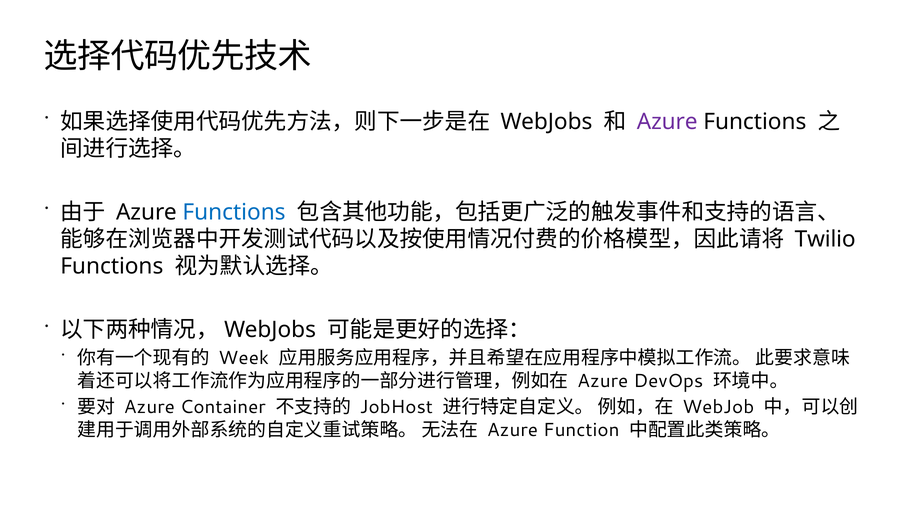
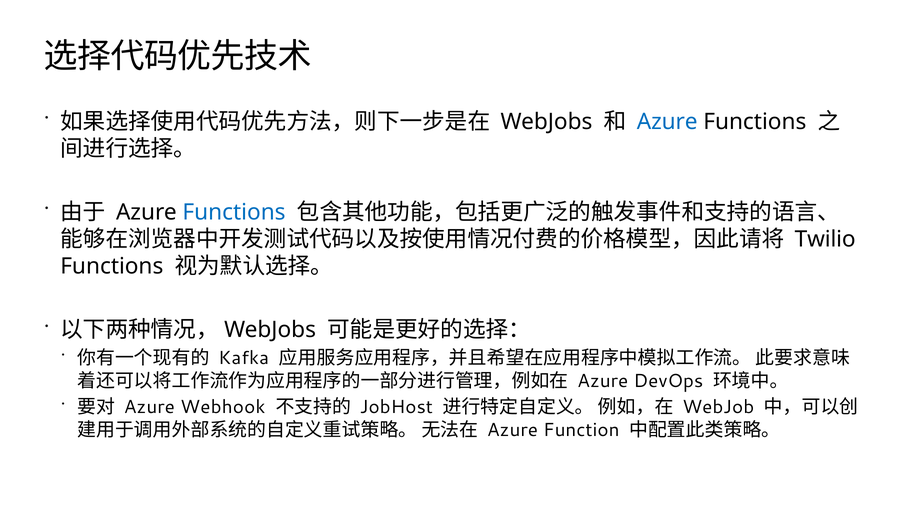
Azure colour: purple -> blue (667, 122)
Week: Week -> Kafka (244, 358)
Container: Container -> Webhook (223, 407)
